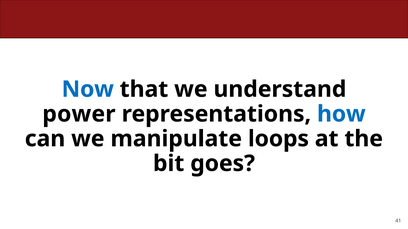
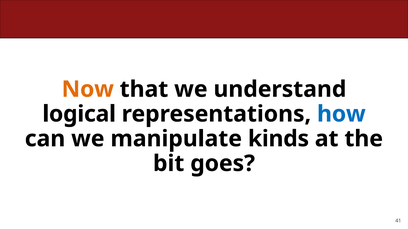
Now colour: blue -> orange (88, 89)
power: power -> logical (79, 114)
loops: loops -> kinds (278, 139)
